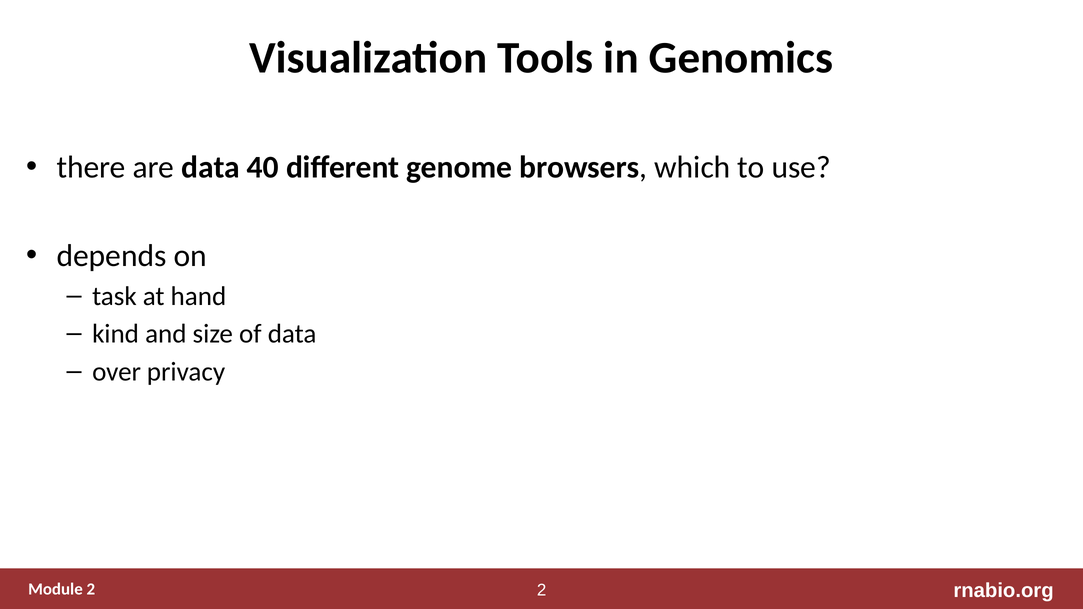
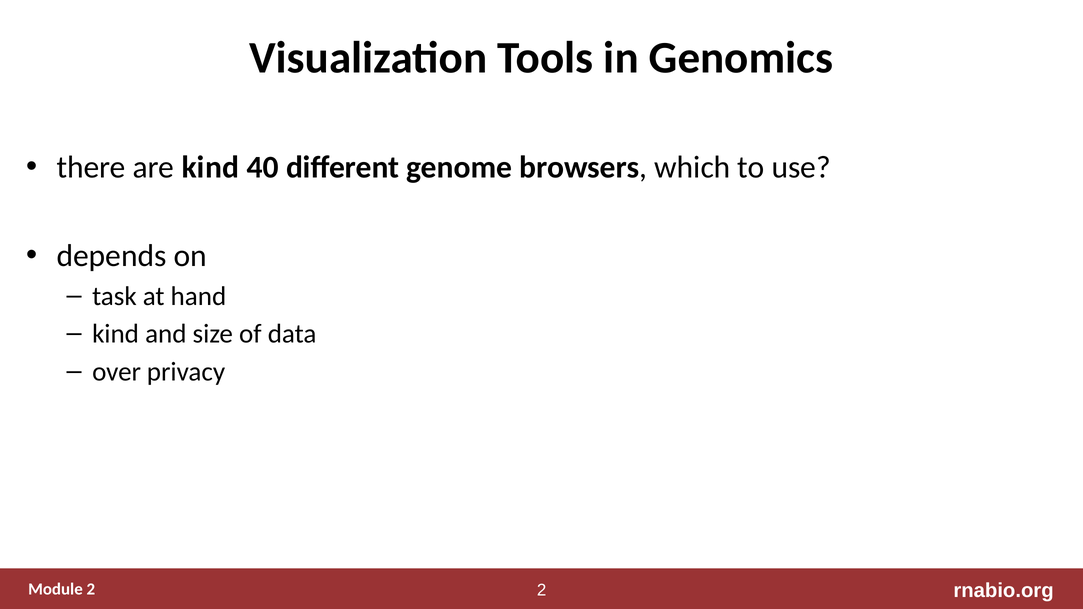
are data: data -> kind (210, 167)
